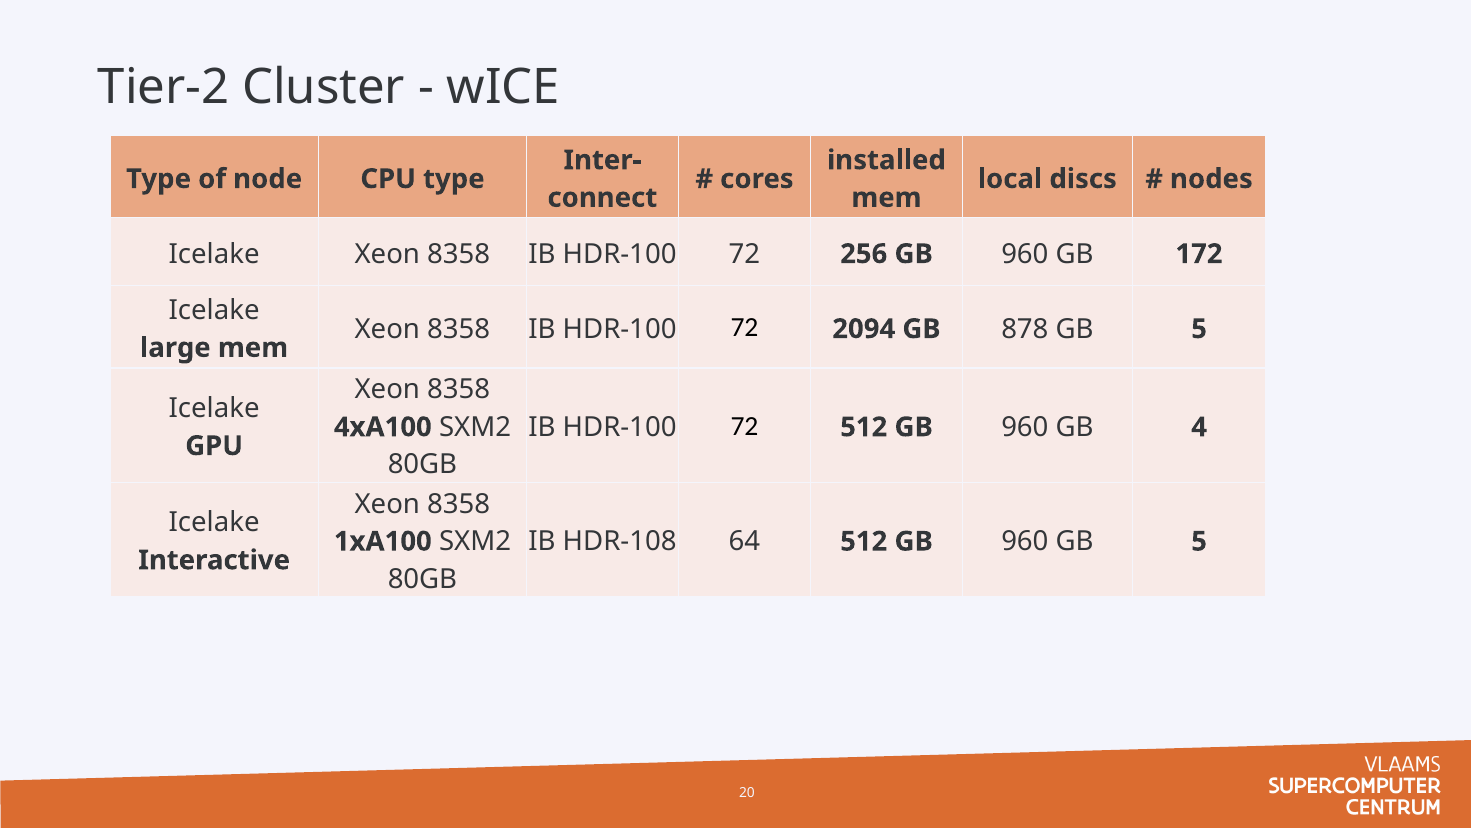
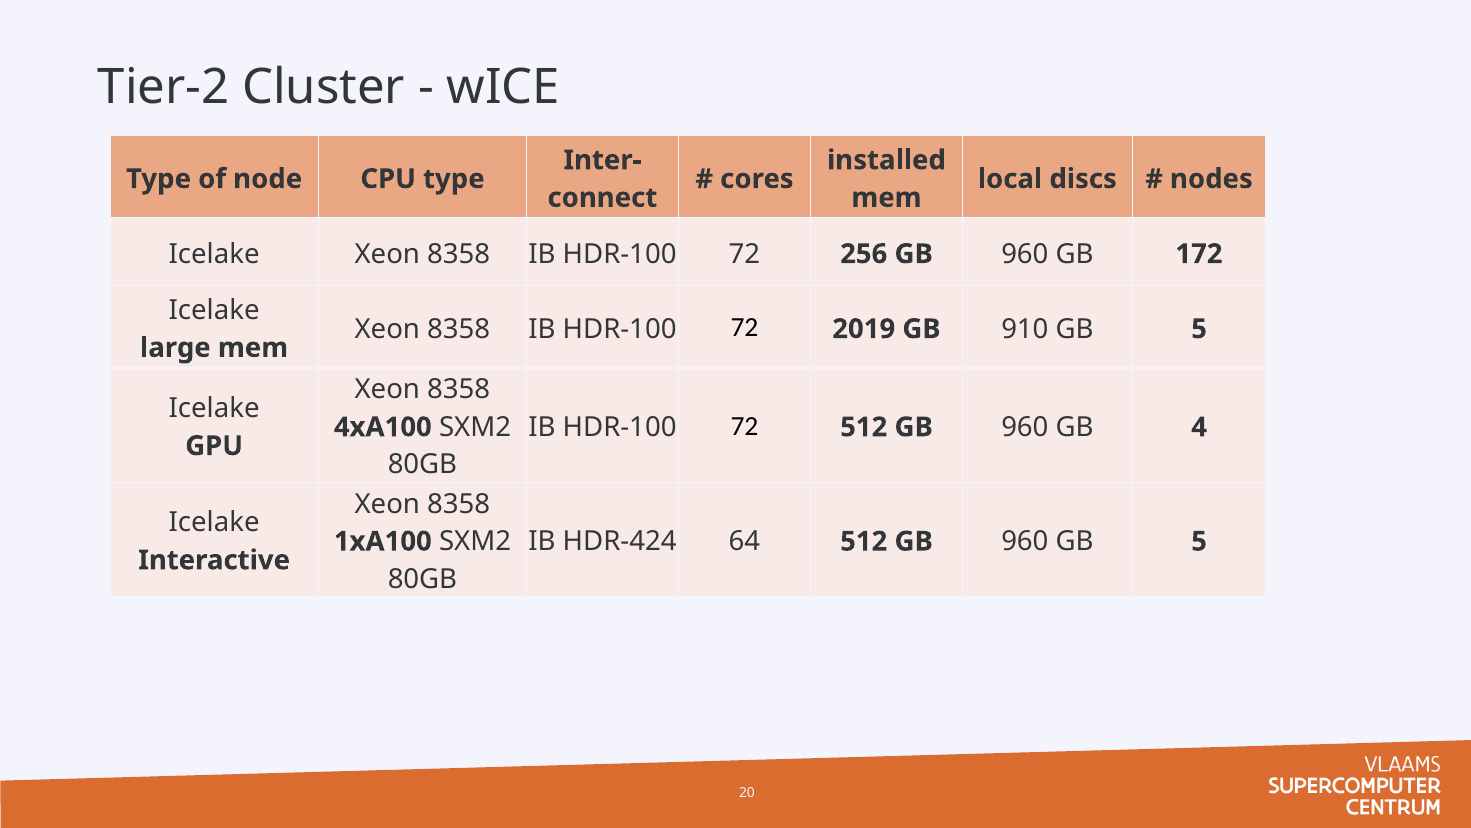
2094: 2094 -> 2019 (864, 329)
878: 878 -> 910 (1025, 329)
HDR-108: HDR-108 -> HDR-424 (620, 541)
